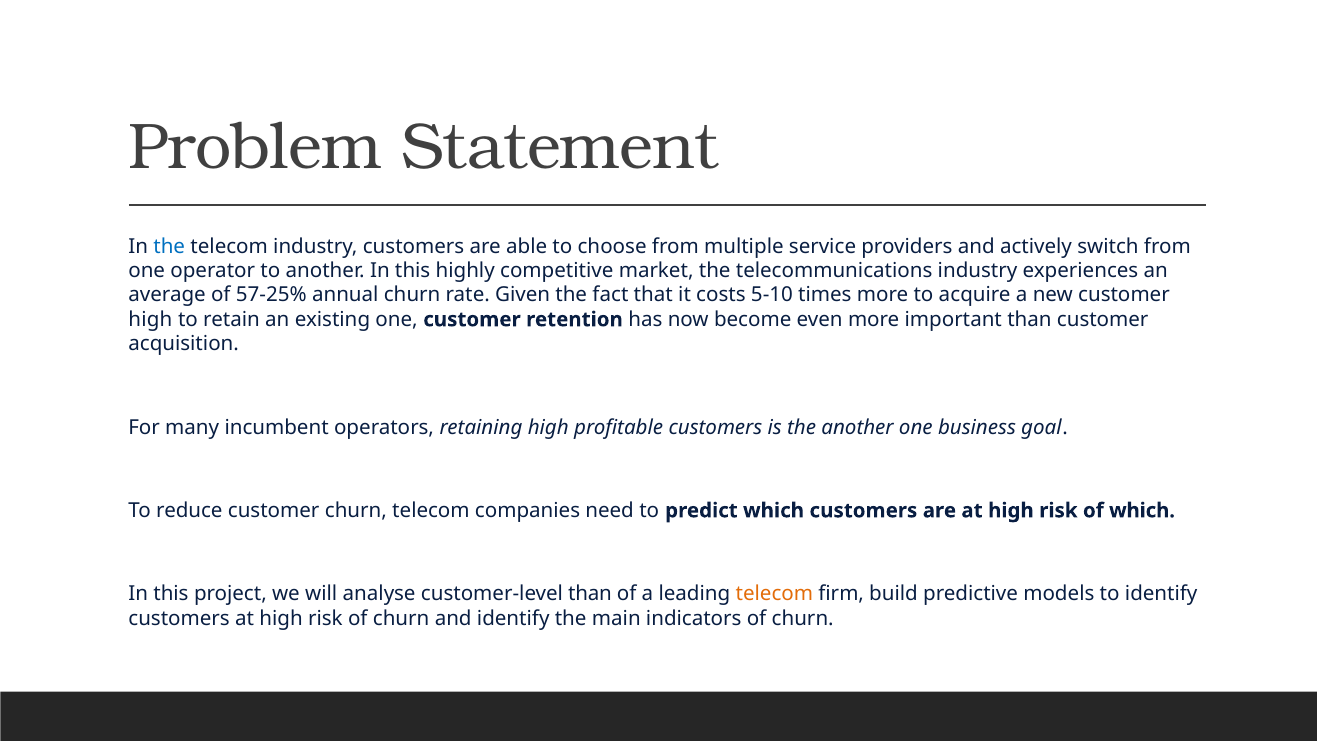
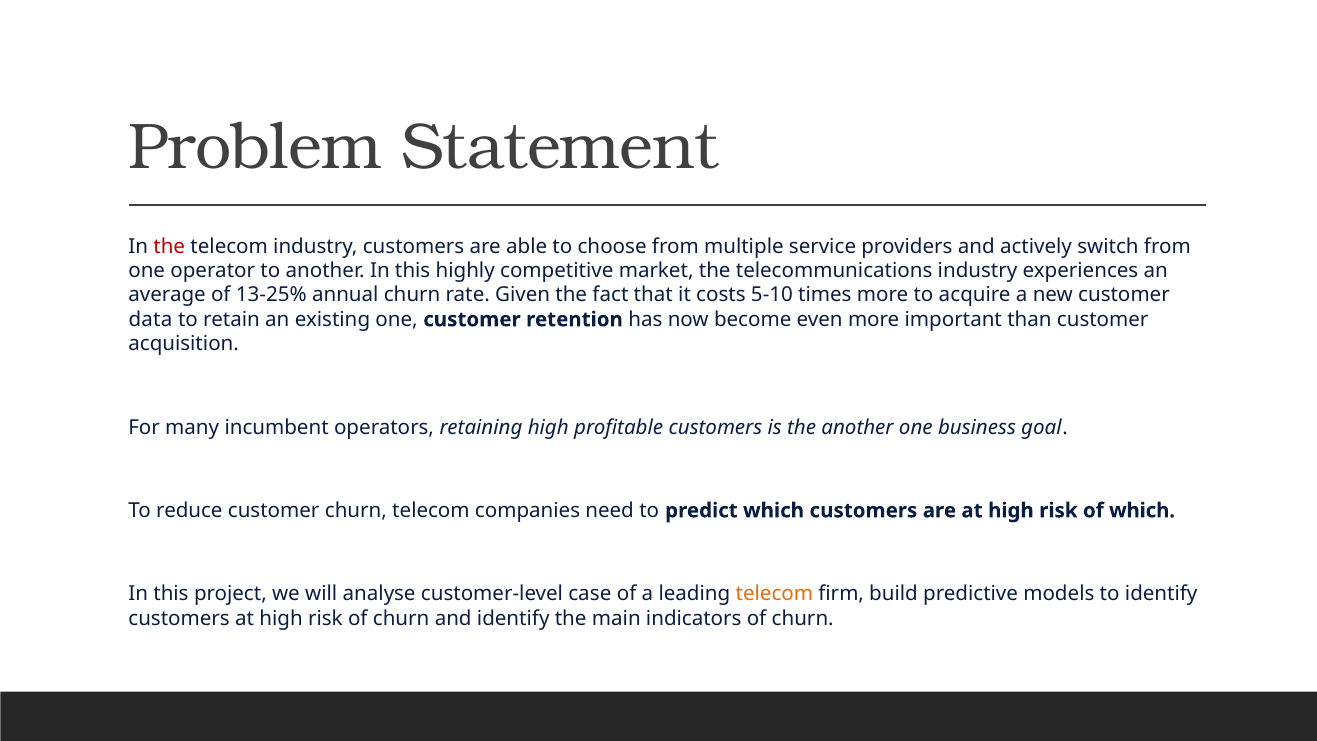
the colour: blue -> red (169, 246)
57-25%: 57-25% -> 13-25% (271, 295)
high: high -> data (150, 319)
customer-level than: than -> case (590, 594)
